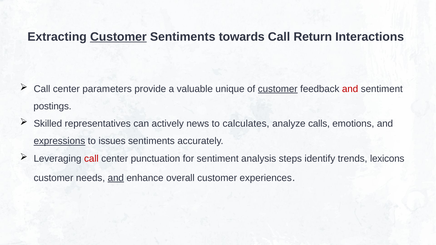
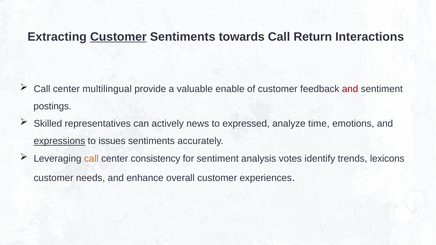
parameters: parameters -> multilingual (107, 89)
unique: unique -> enable (230, 89)
customer underline: present -> none (278, 89)
calculates: calculates -> expressed (246, 124)
calls: calls -> time (319, 124)
call colour: red -> orange (91, 159)
punctuation: punctuation -> consistency (156, 159)
steps: steps -> votes (290, 159)
and underline: present -> none (116, 178)
